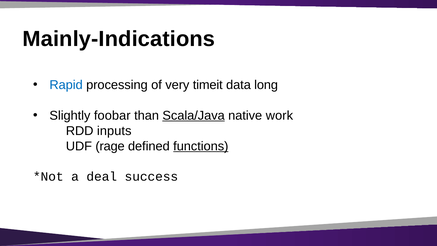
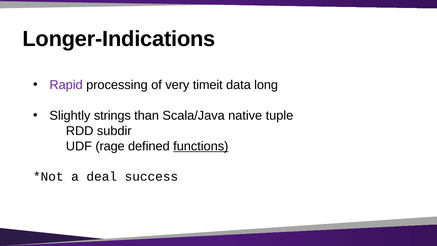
Mainly-Indications: Mainly-Indications -> Longer-Indications (119, 39)
Rapid colour: blue -> purple (66, 85)
foobar: foobar -> strings (112, 115)
Scala/Java underline: present -> none (194, 115)
work: work -> tuple (279, 115)
inputs: inputs -> subdir (114, 131)
